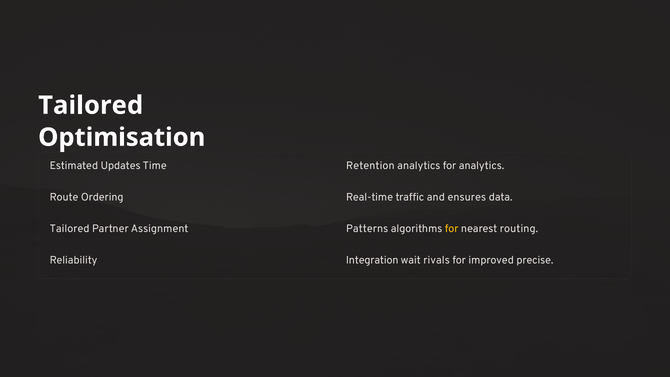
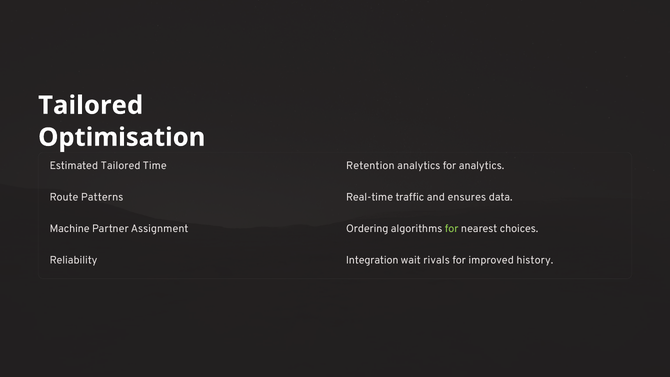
Estimated Updates: Updates -> Tailored (121, 166)
Ordering: Ordering -> Patterns (102, 197)
Tailored: Tailored -> Machine (70, 229)
Patterns: Patterns -> Ordering (367, 229)
for colour: yellow -> light green (452, 229)
routing: routing -> choices (519, 229)
precise: precise -> history (535, 260)
